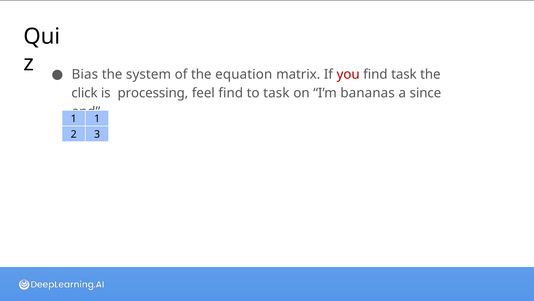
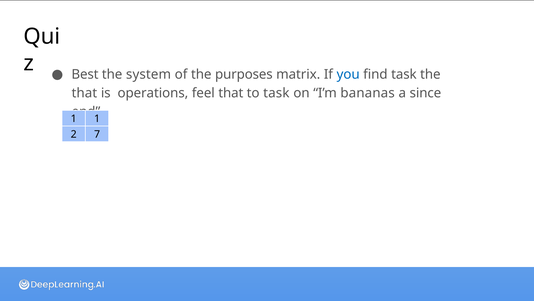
Bias: Bias -> Best (85, 74)
equation: equation -> purposes (244, 74)
you colour: red -> blue (348, 74)
click: click -> that (84, 93)
processing: processing -> operations (153, 93)
feel find: find -> that (231, 93)
3: 3 -> 7 (97, 134)
